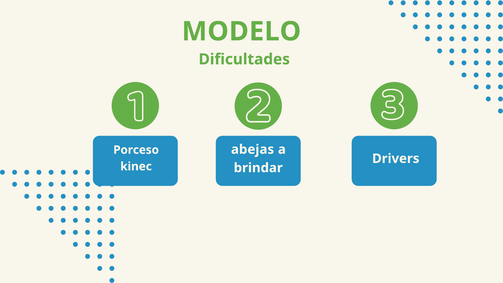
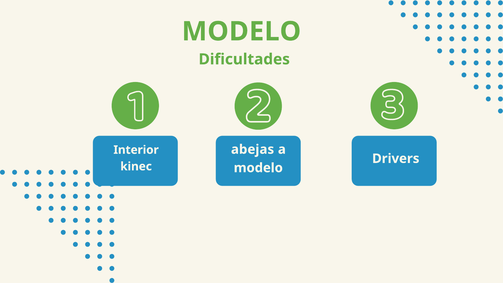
Porceso: Porceso -> Interior (136, 150)
brindar: brindar -> modelo (258, 168)
